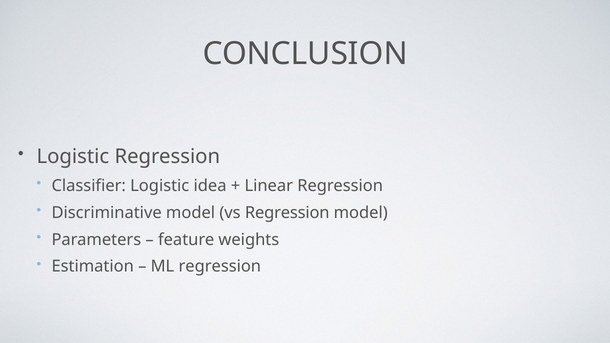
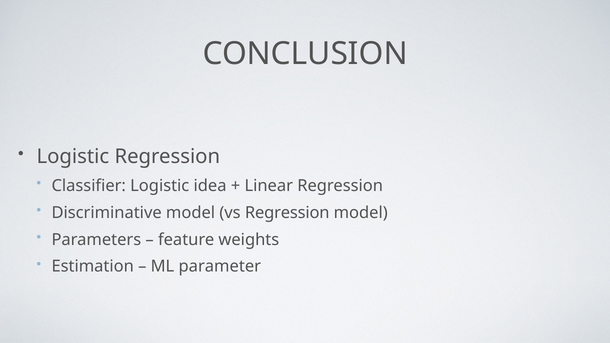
ML regression: regression -> parameter (220, 267)
